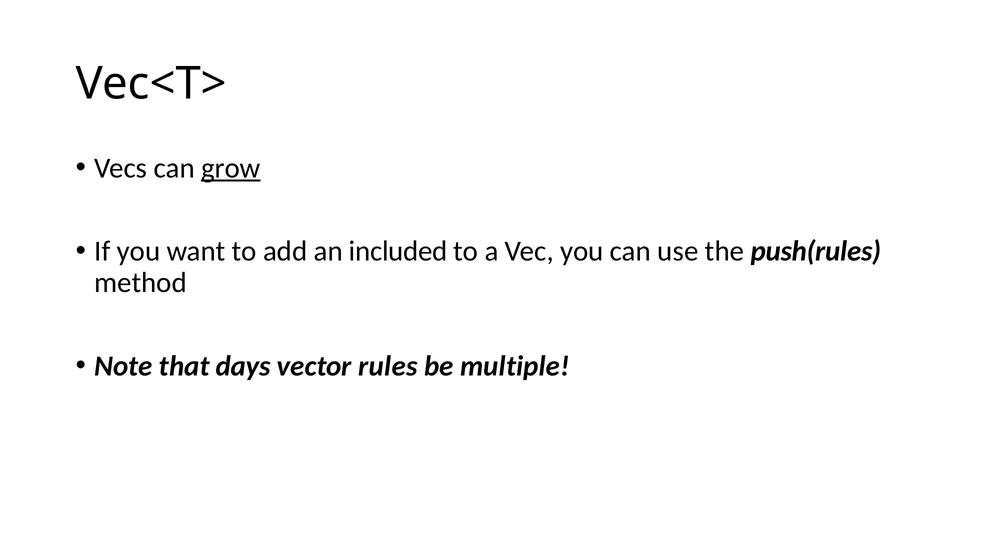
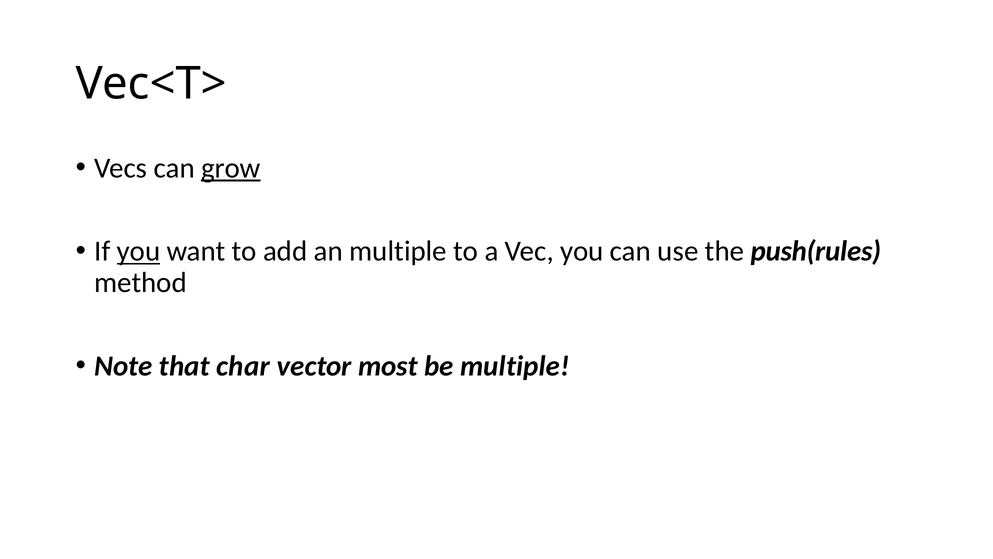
you underline: none -> present (139, 251)
an included: included -> multiple (398, 251)
days: days -> char (243, 366)
rules: rules -> most (388, 366)
